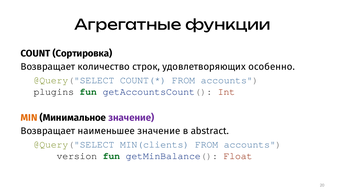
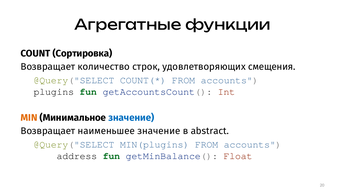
особенно: особенно -> смещения (272, 67)
значение colour: purple -> blue (131, 118)
MIN(clients: MIN(clients -> MIN(plugins (155, 144)
version: version -> address (77, 156)
